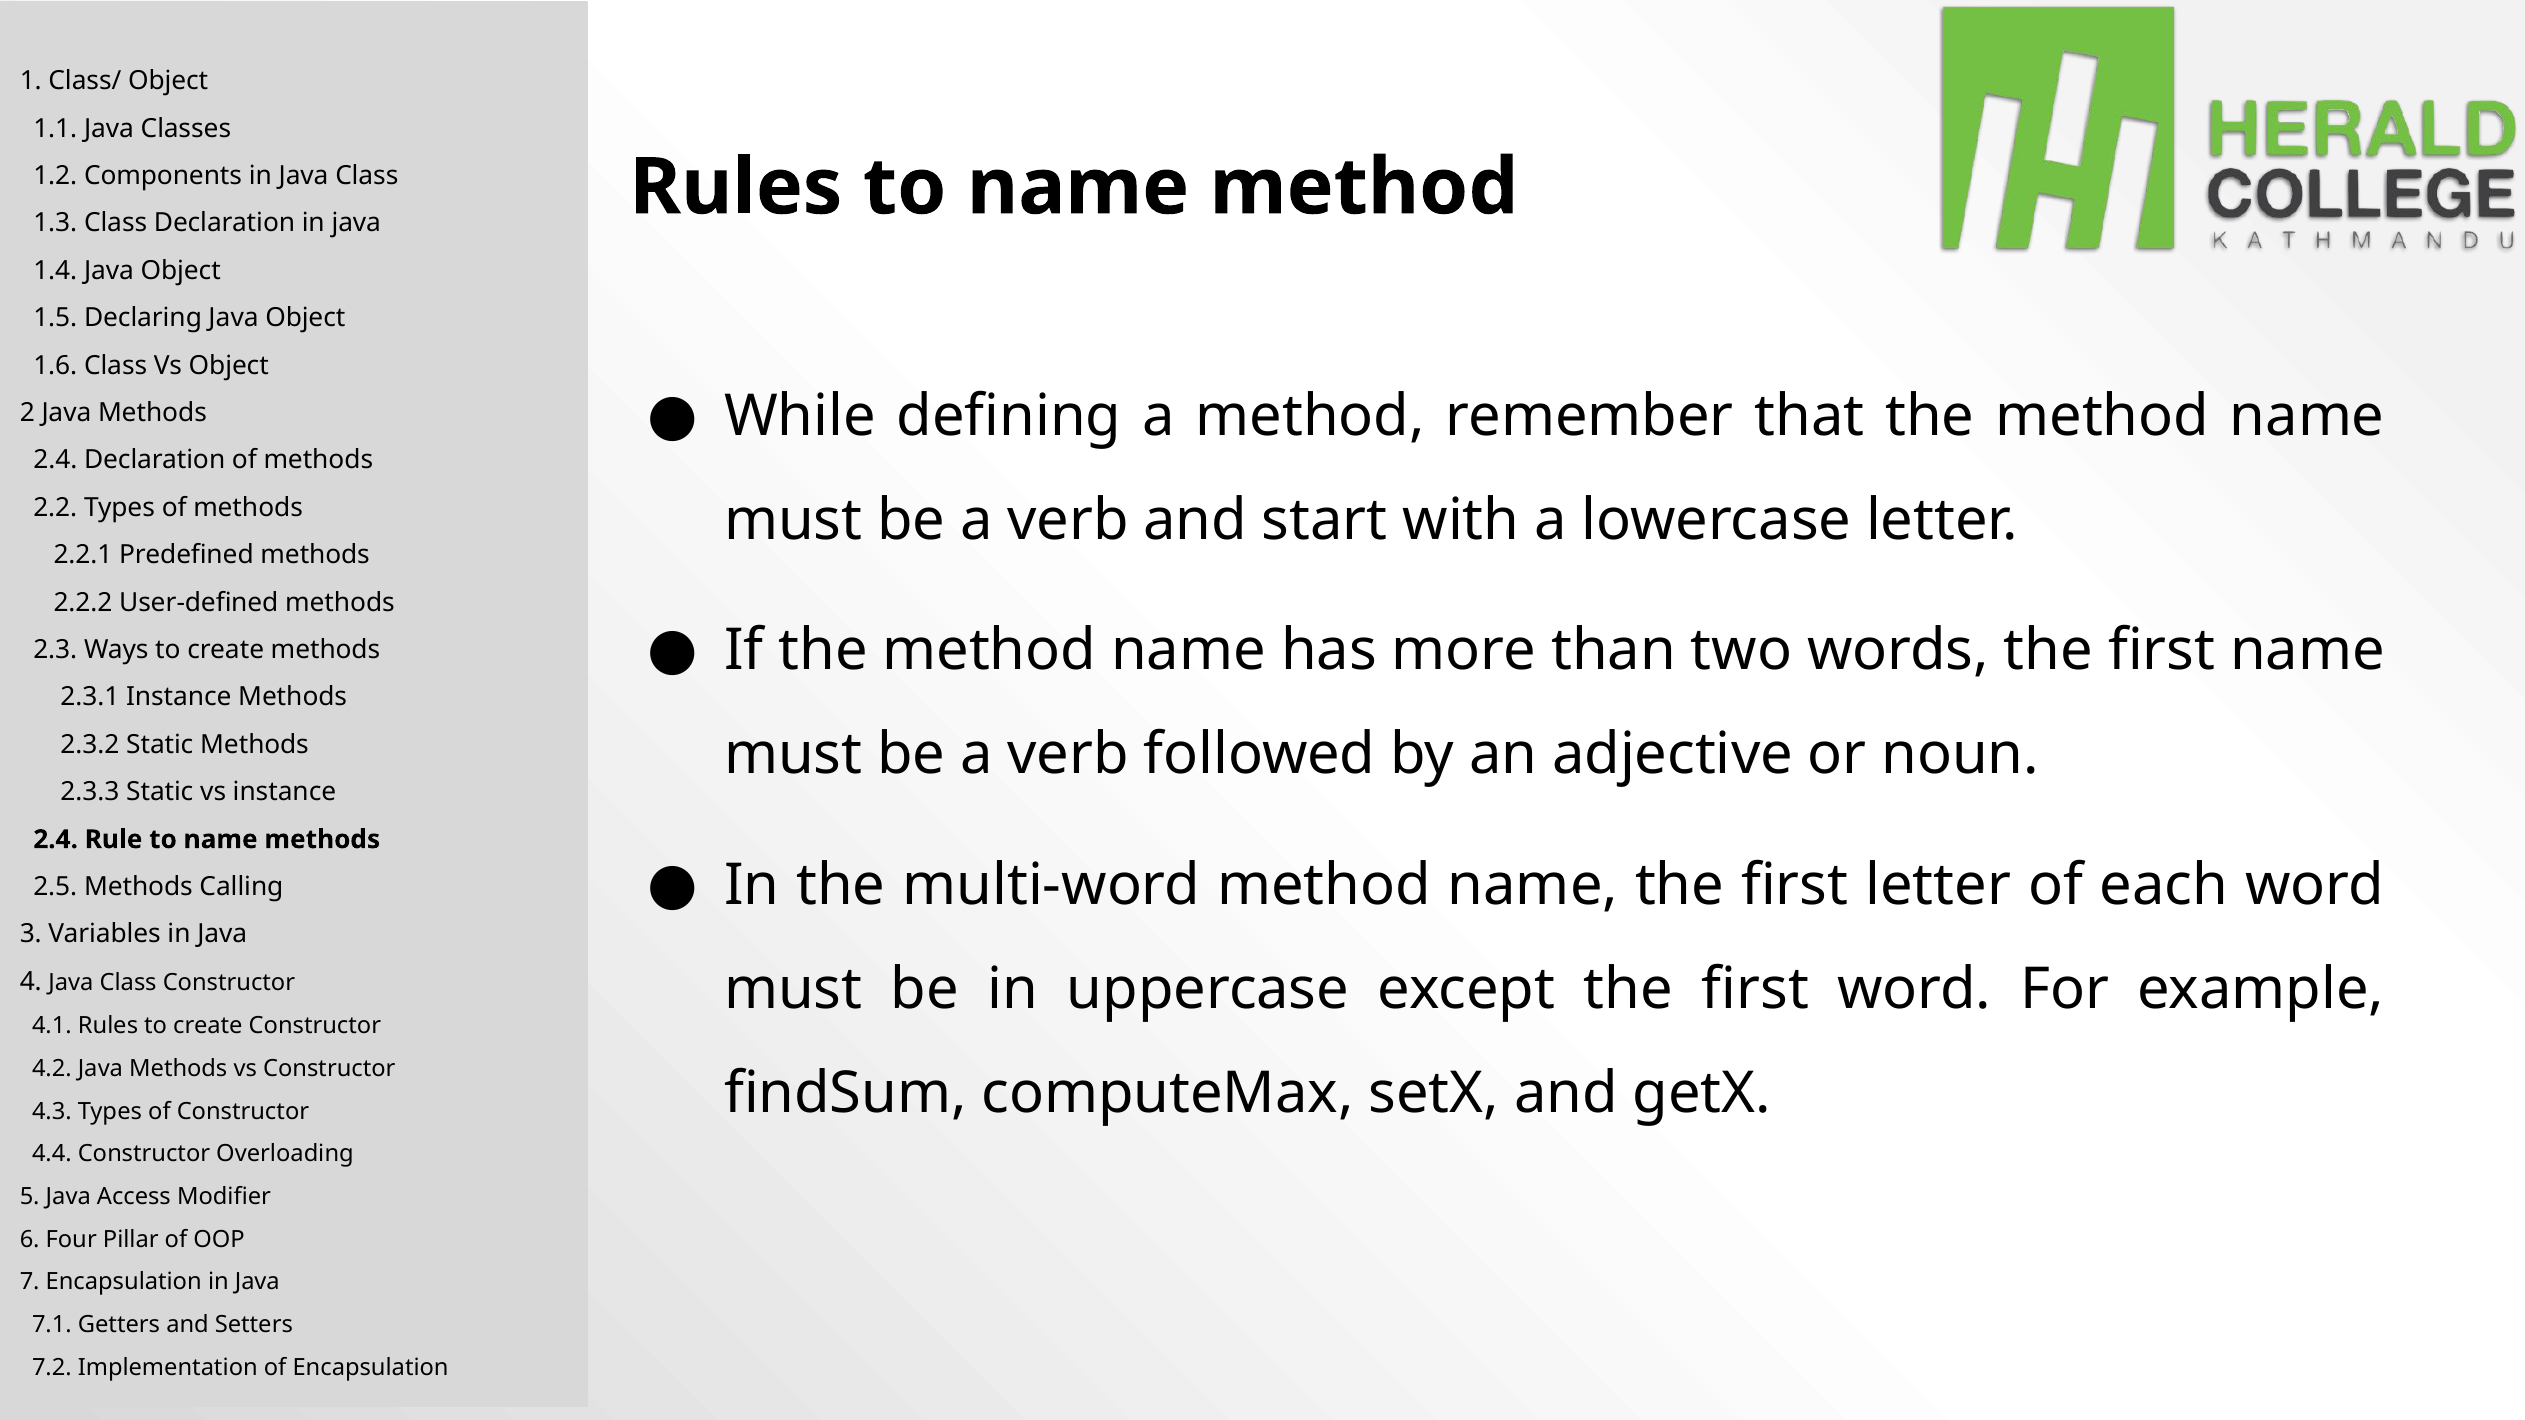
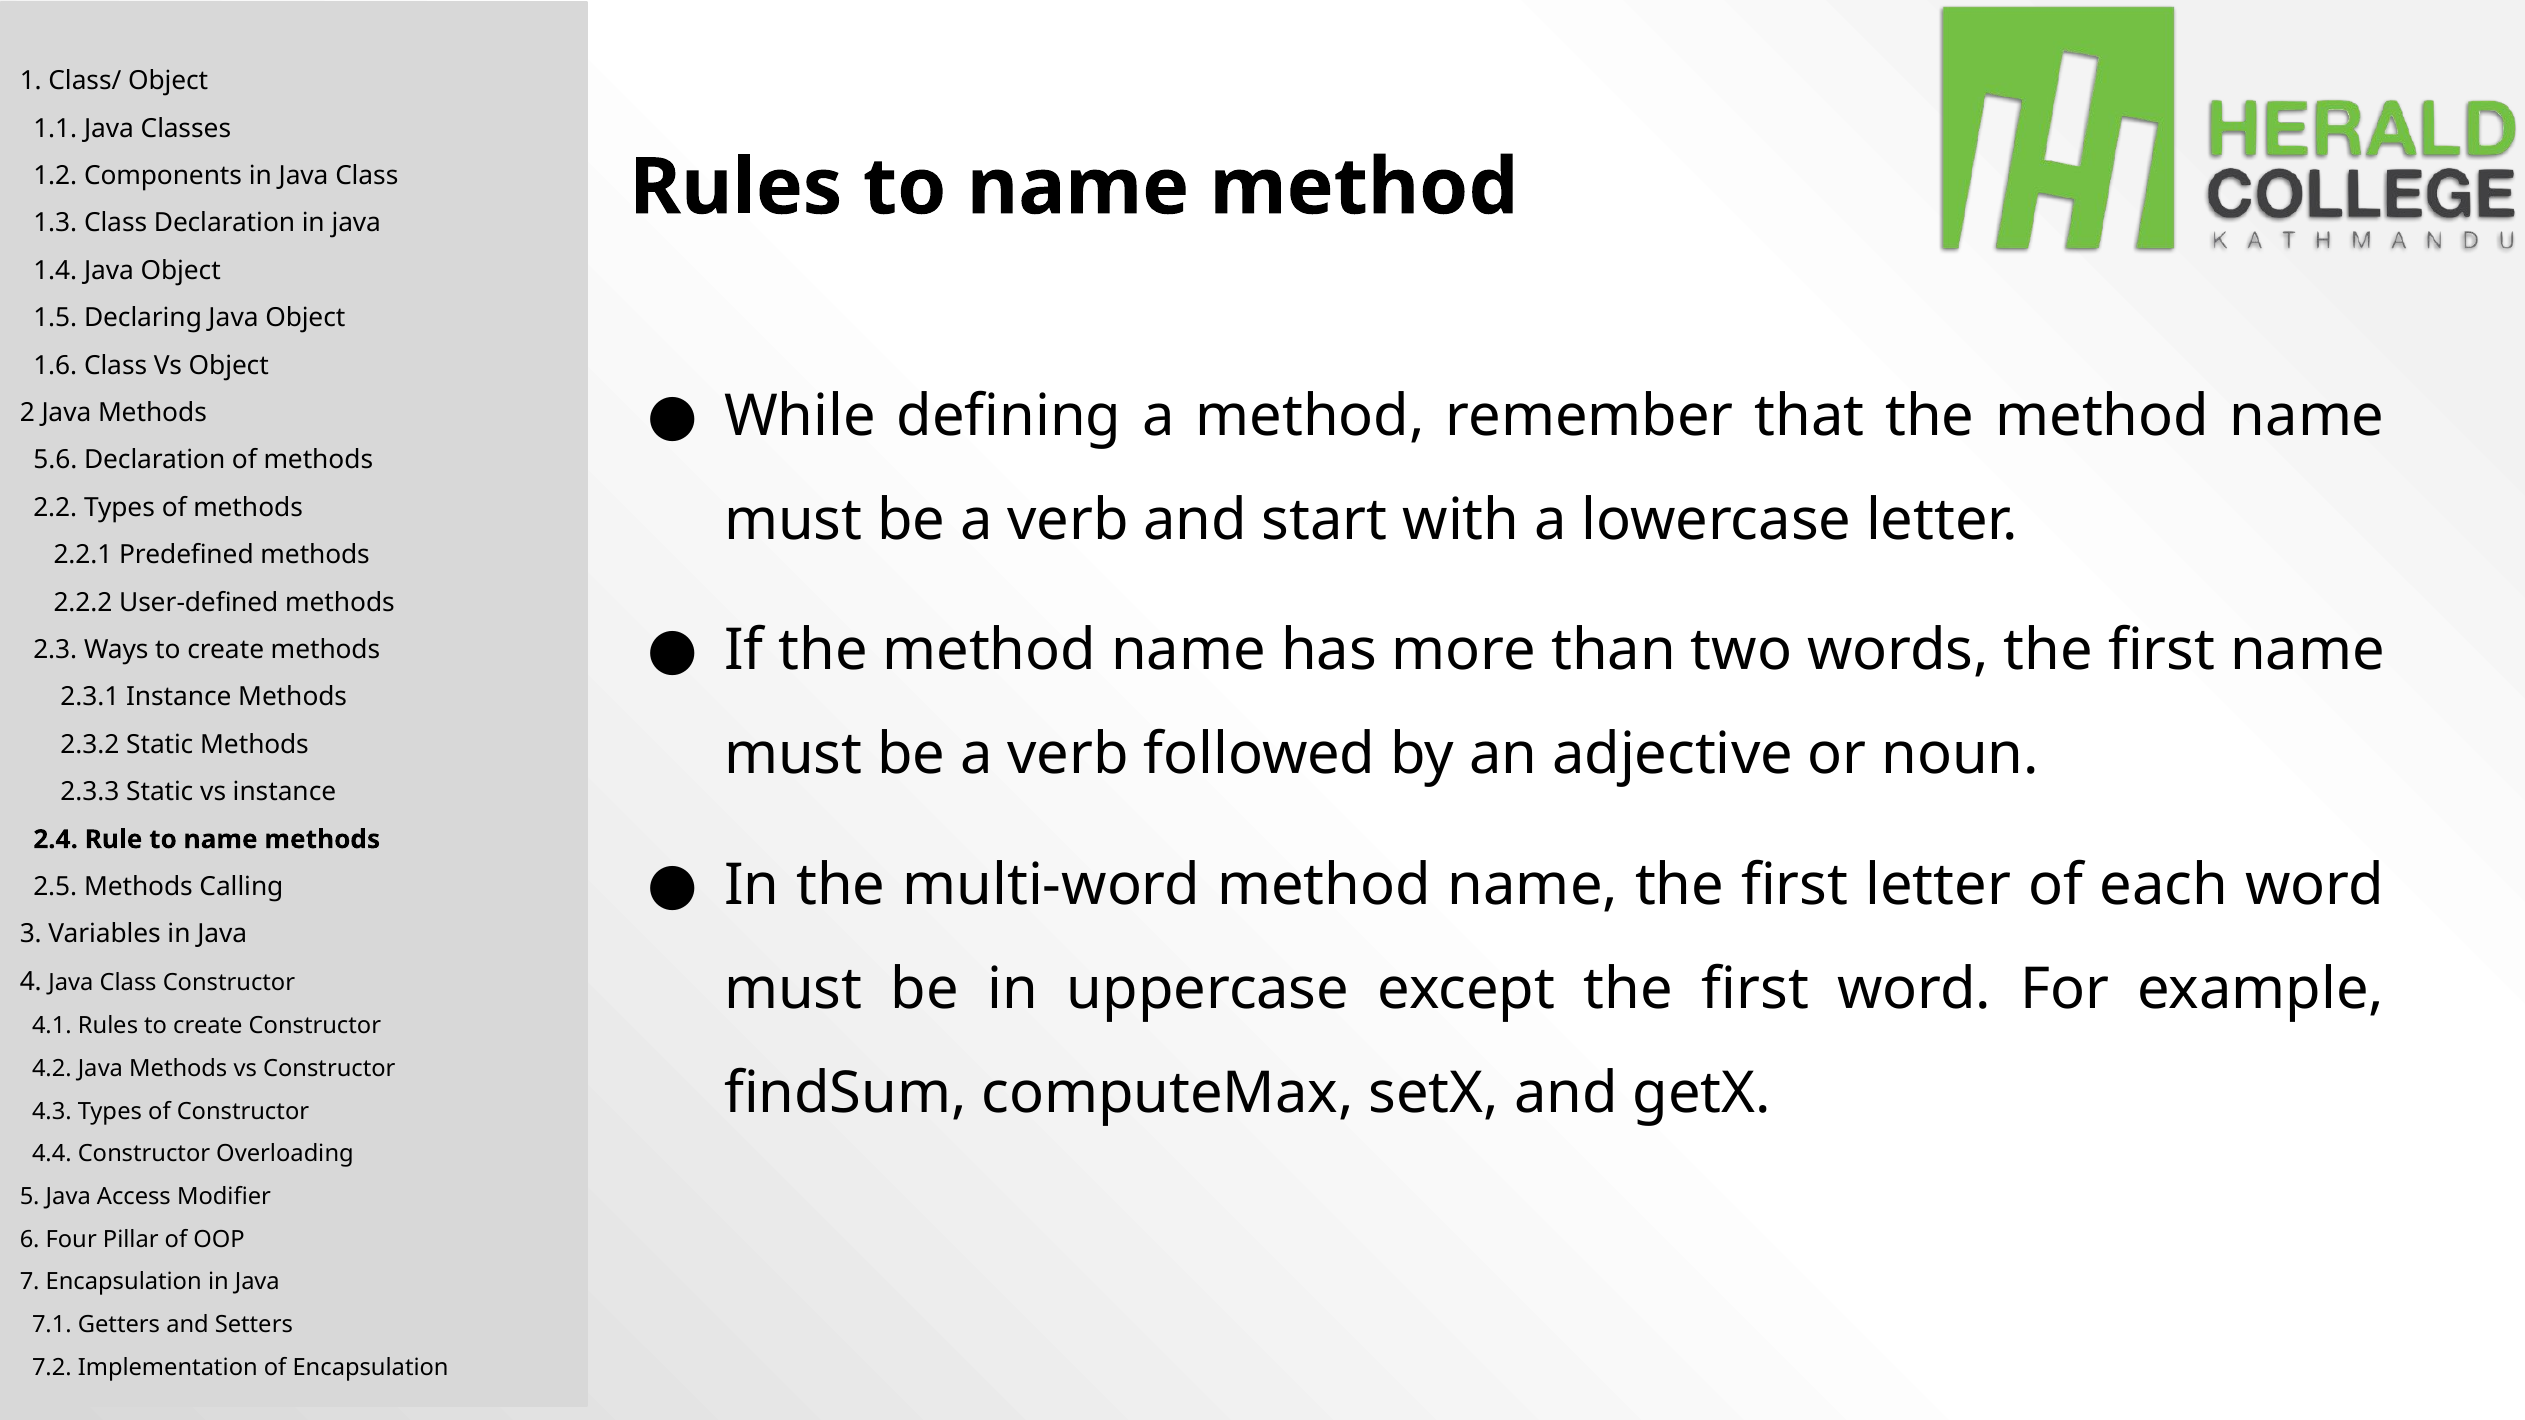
2.4: 2.4 -> 5.6 (55, 460)
